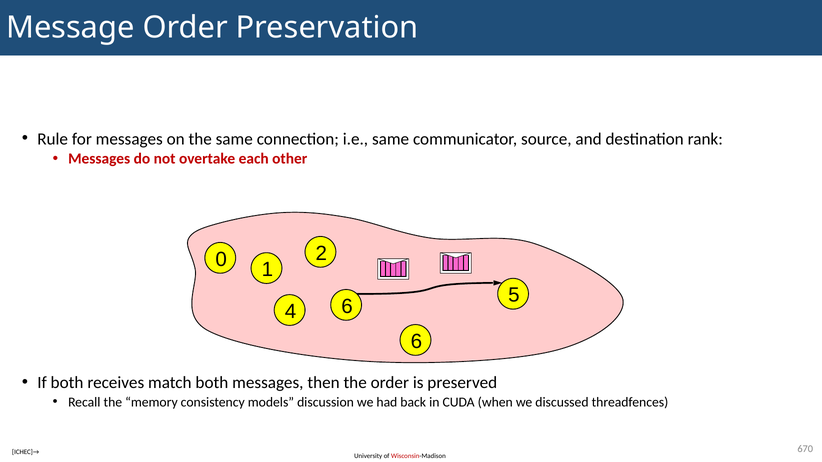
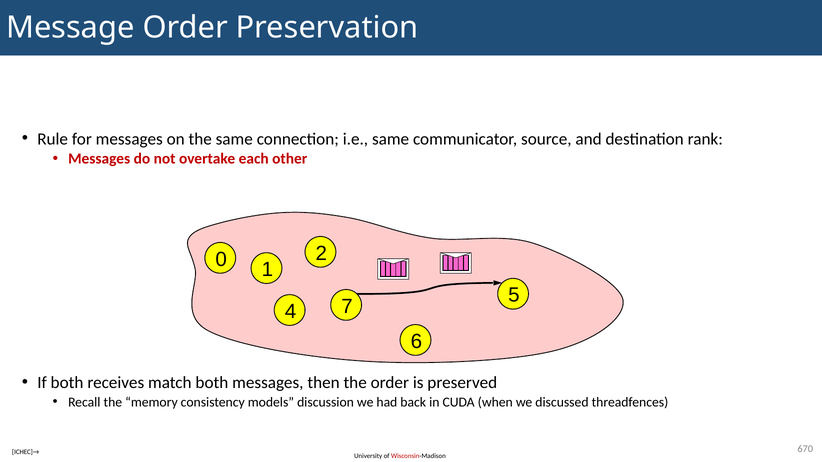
4 6: 6 -> 7 (347, 307)
